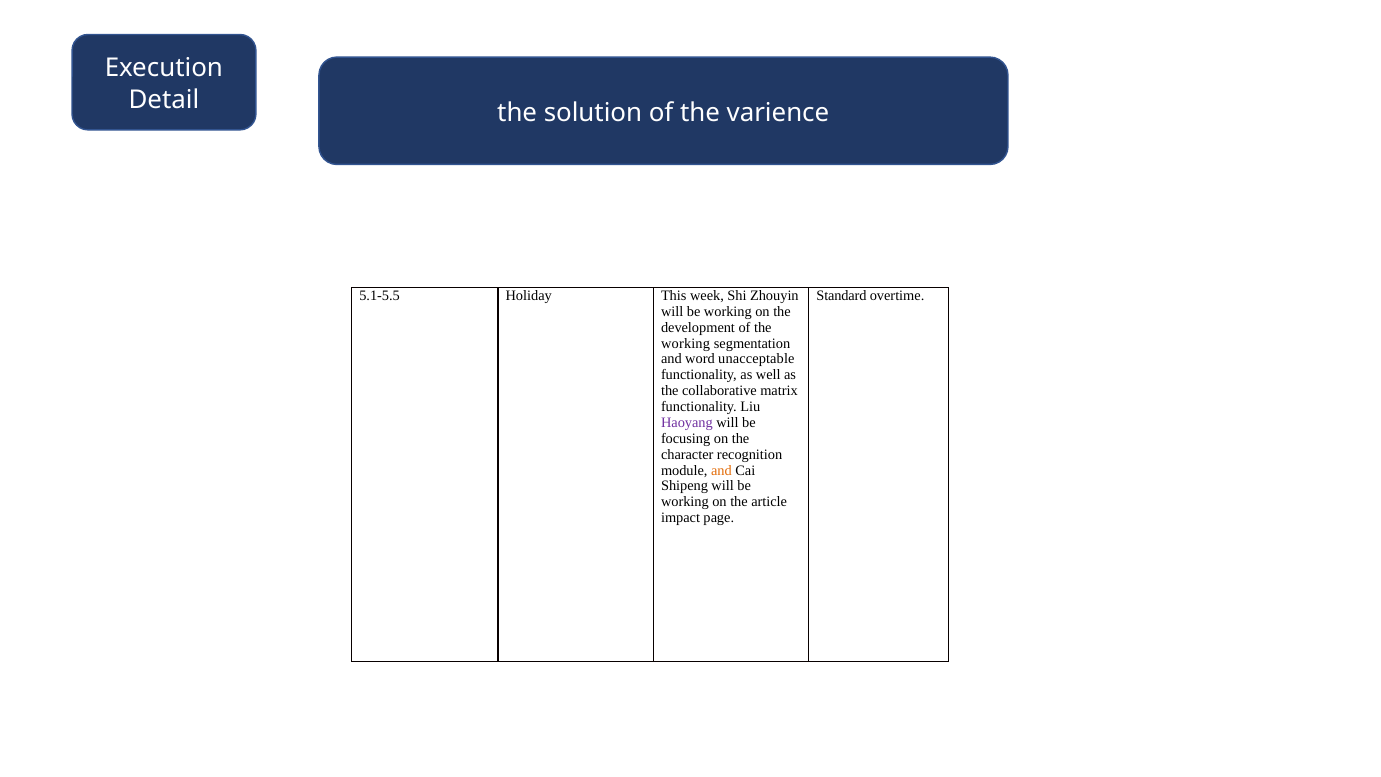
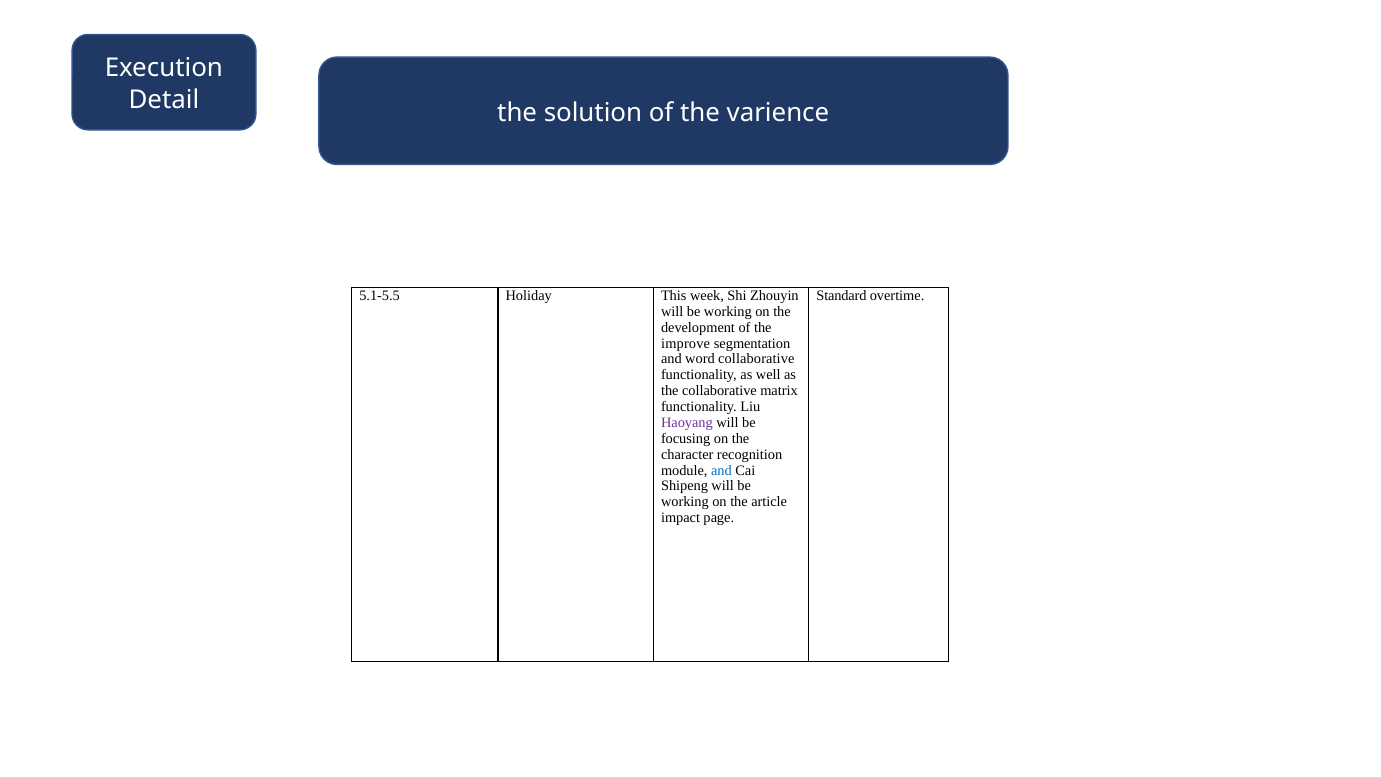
working: working -> improve (686, 343)
word unacceptable: unacceptable -> collaborative (756, 359)
and colour: orange -> blue (721, 470)
